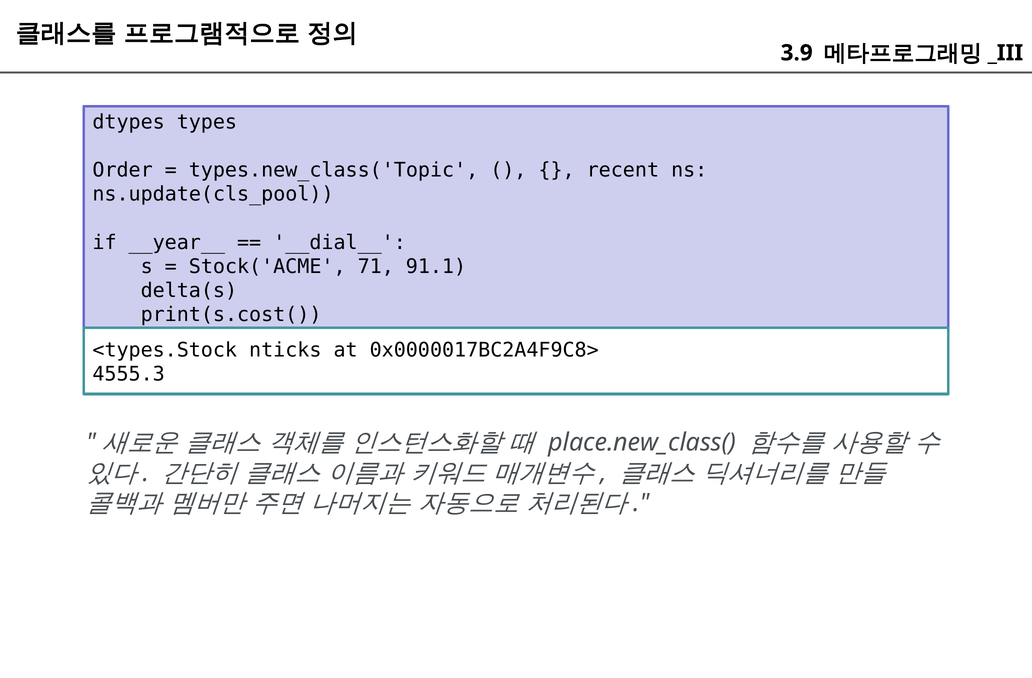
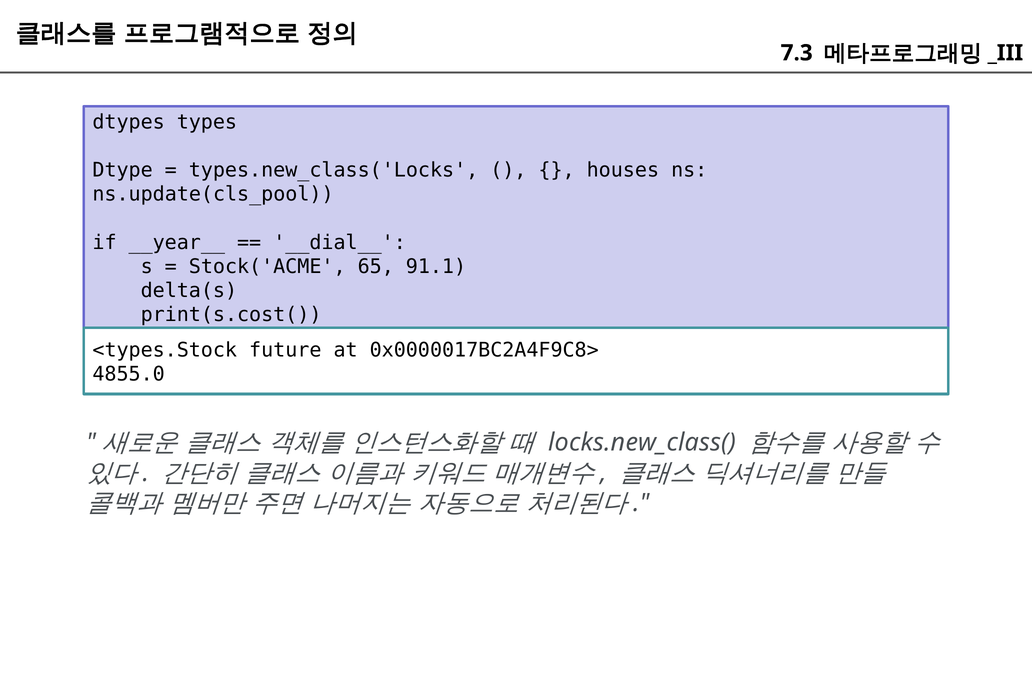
3.9: 3.9 -> 7.3 (797, 53)
Order: Order -> Dtype (123, 170)
types.new_class('Topic: types.new_class('Topic -> types.new_class('Locks (334, 170)
recent: recent -> houses (623, 170)
71: 71 -> 65 (376, 267)
nticks: nticks -> future (285, 350)
4555.3: 4555.3 -> 4855.0 (129, 374)
place.new_class(: place.new_class( -> locks.new_class( (642, 443)
